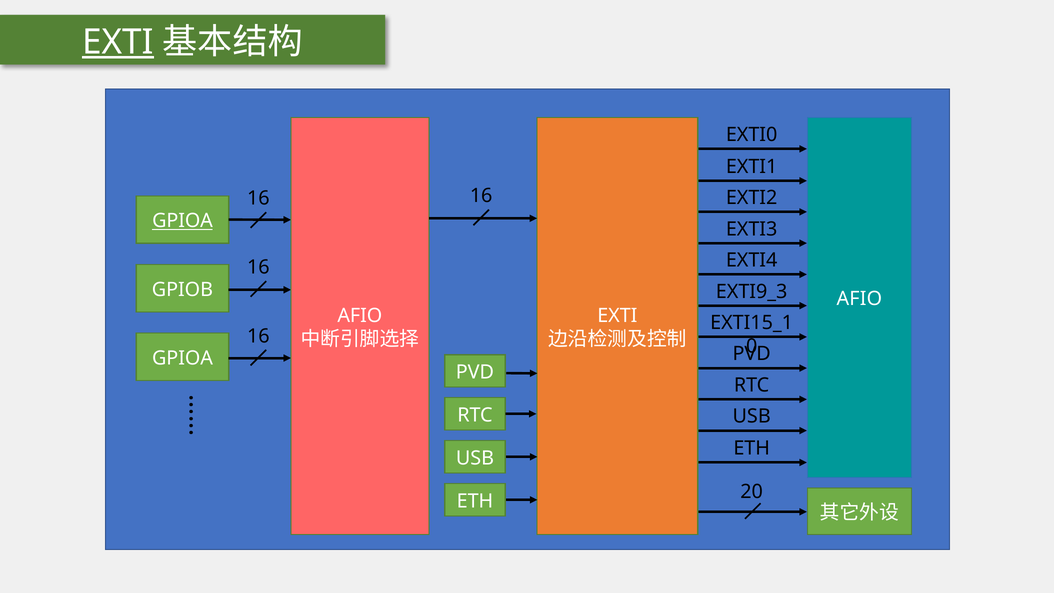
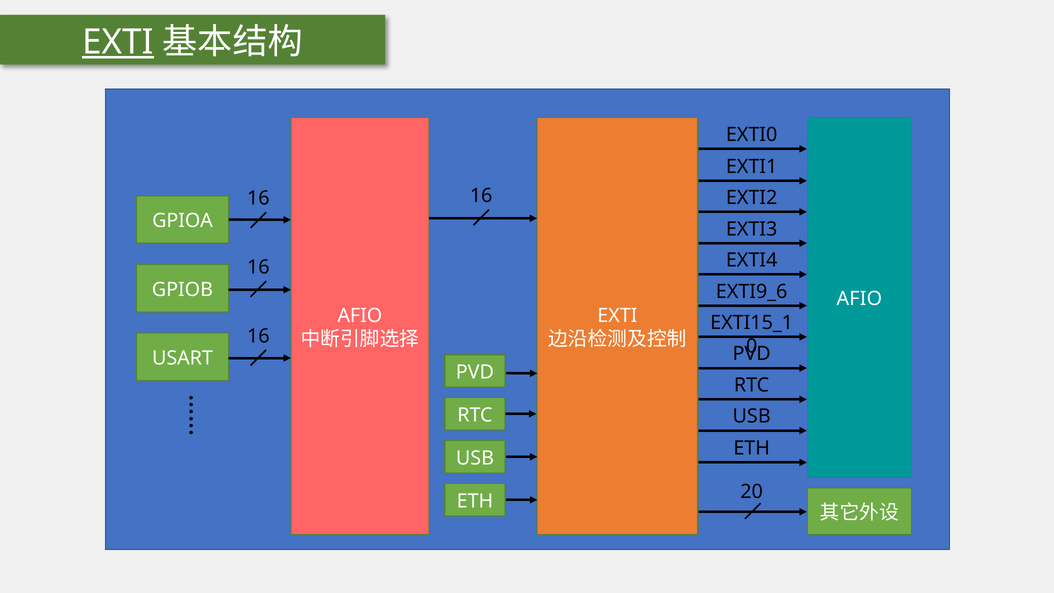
GPIOA underline: present -> none (182, 221)
EXTI9_3: EXTI9_3 -> EXTI9_6 (752, 291)
GPIOA: GPIOA -> USART (182, 358)
